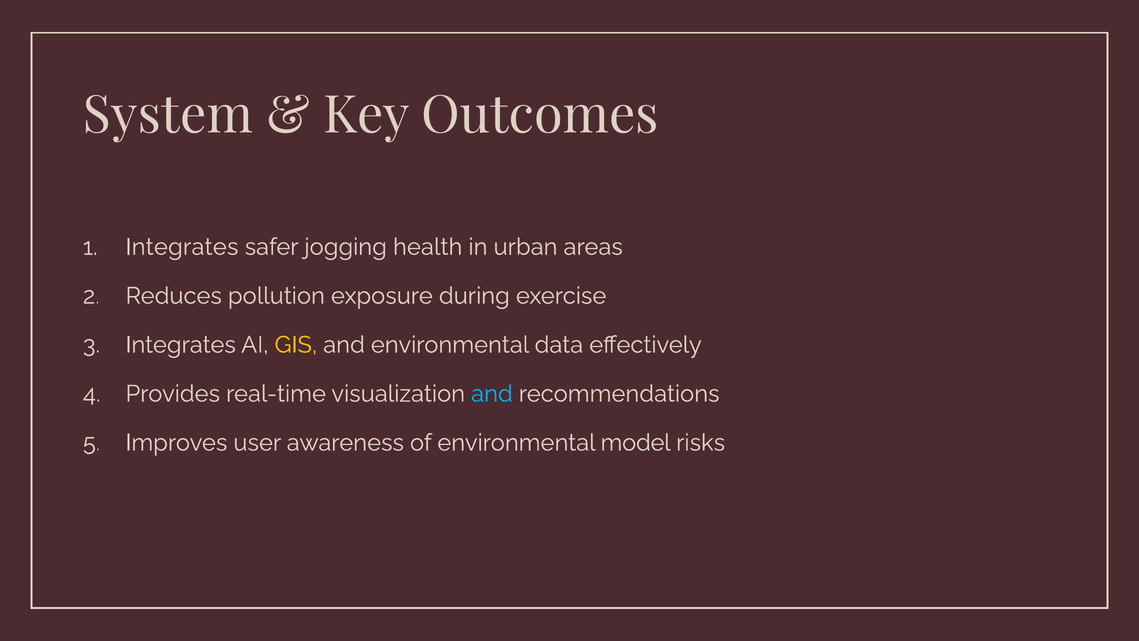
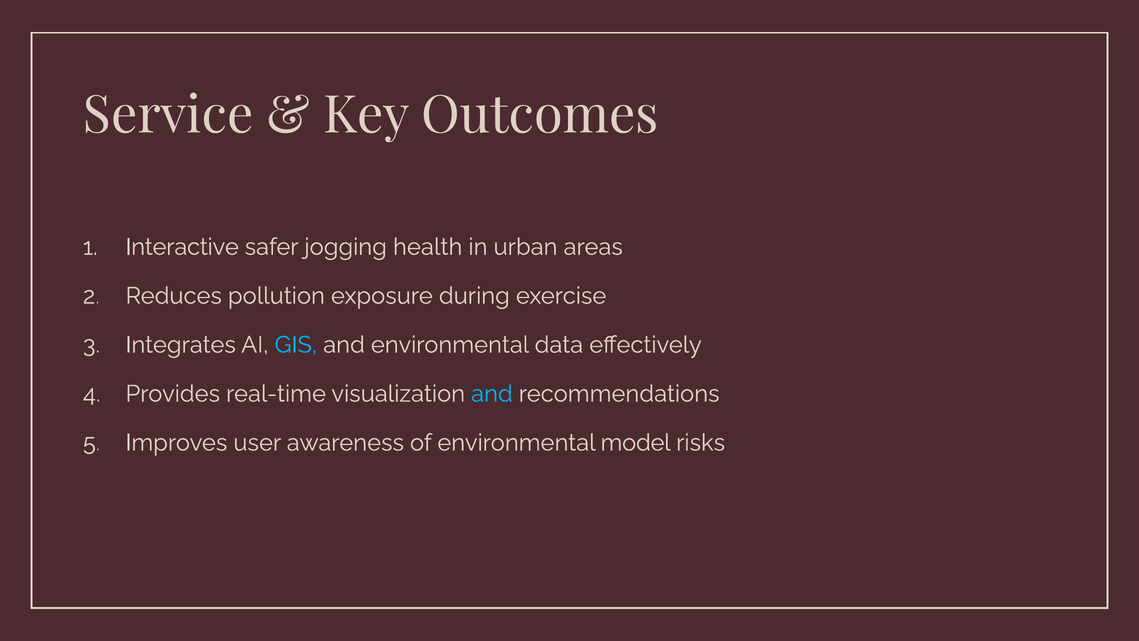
System: System -> Service (168, 116)
Integrates: Integrates -> Interactive (182, 247)
GIS colour: yellow -> light blue (296, 345)
